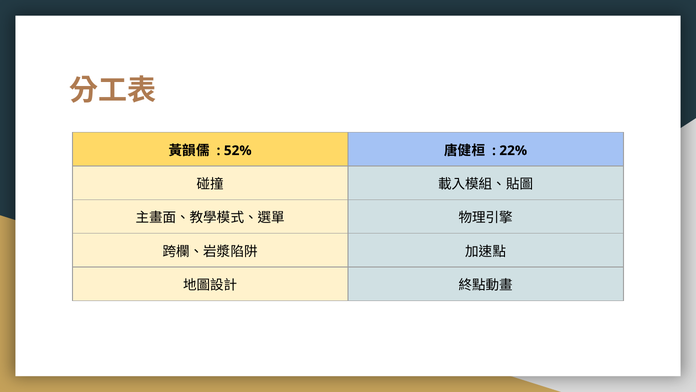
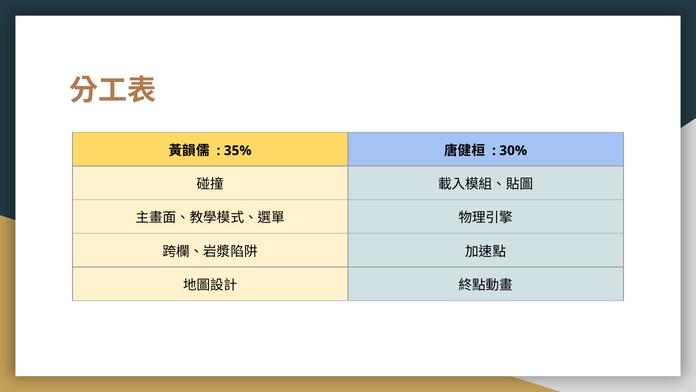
52%: 52% -> 35% (238, 150)
22%: 22% -> 30% (513, 150)
